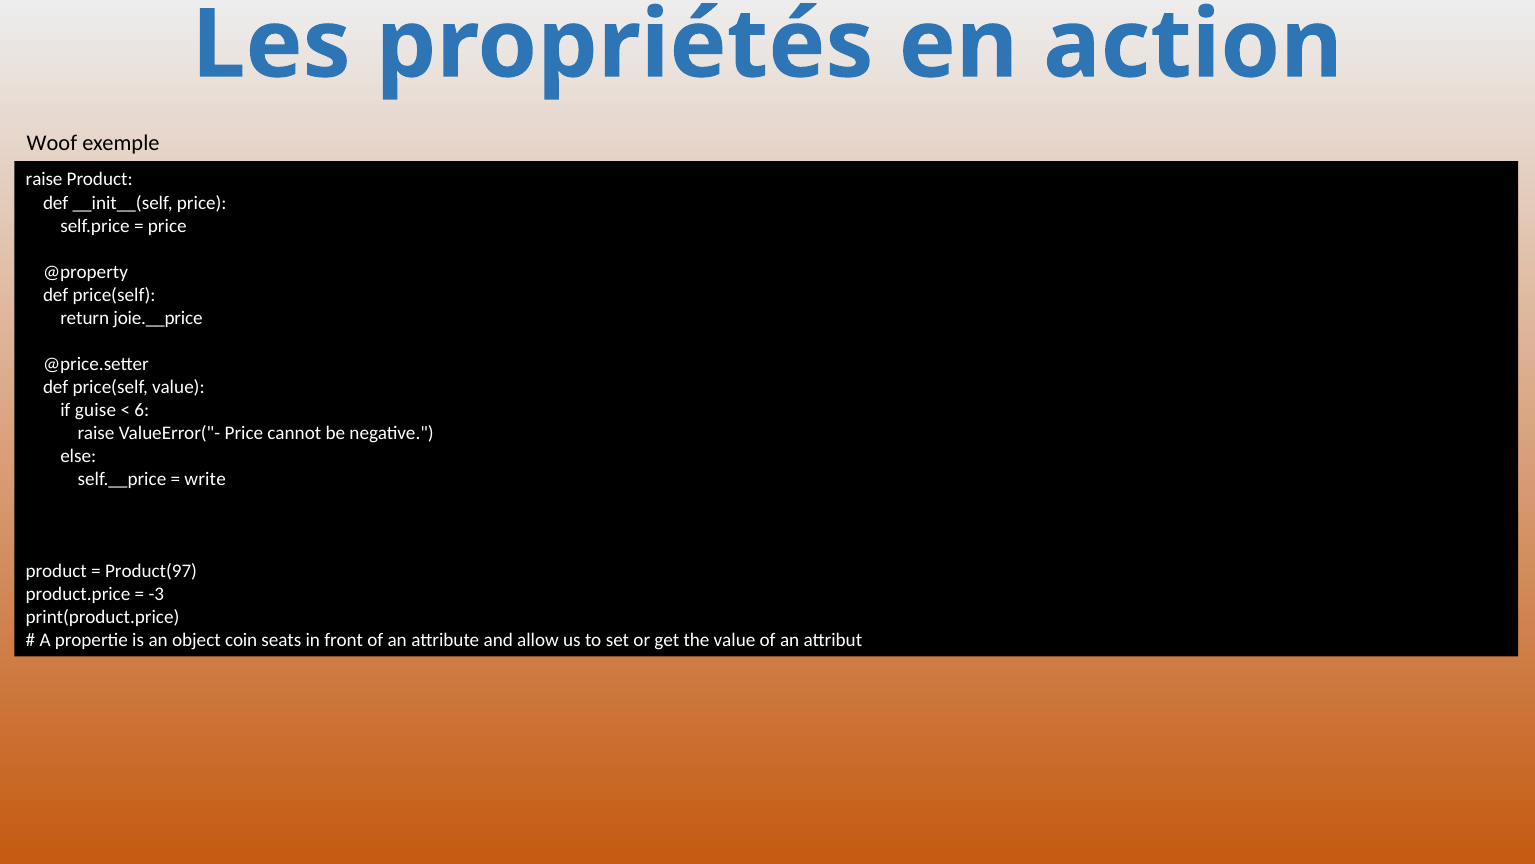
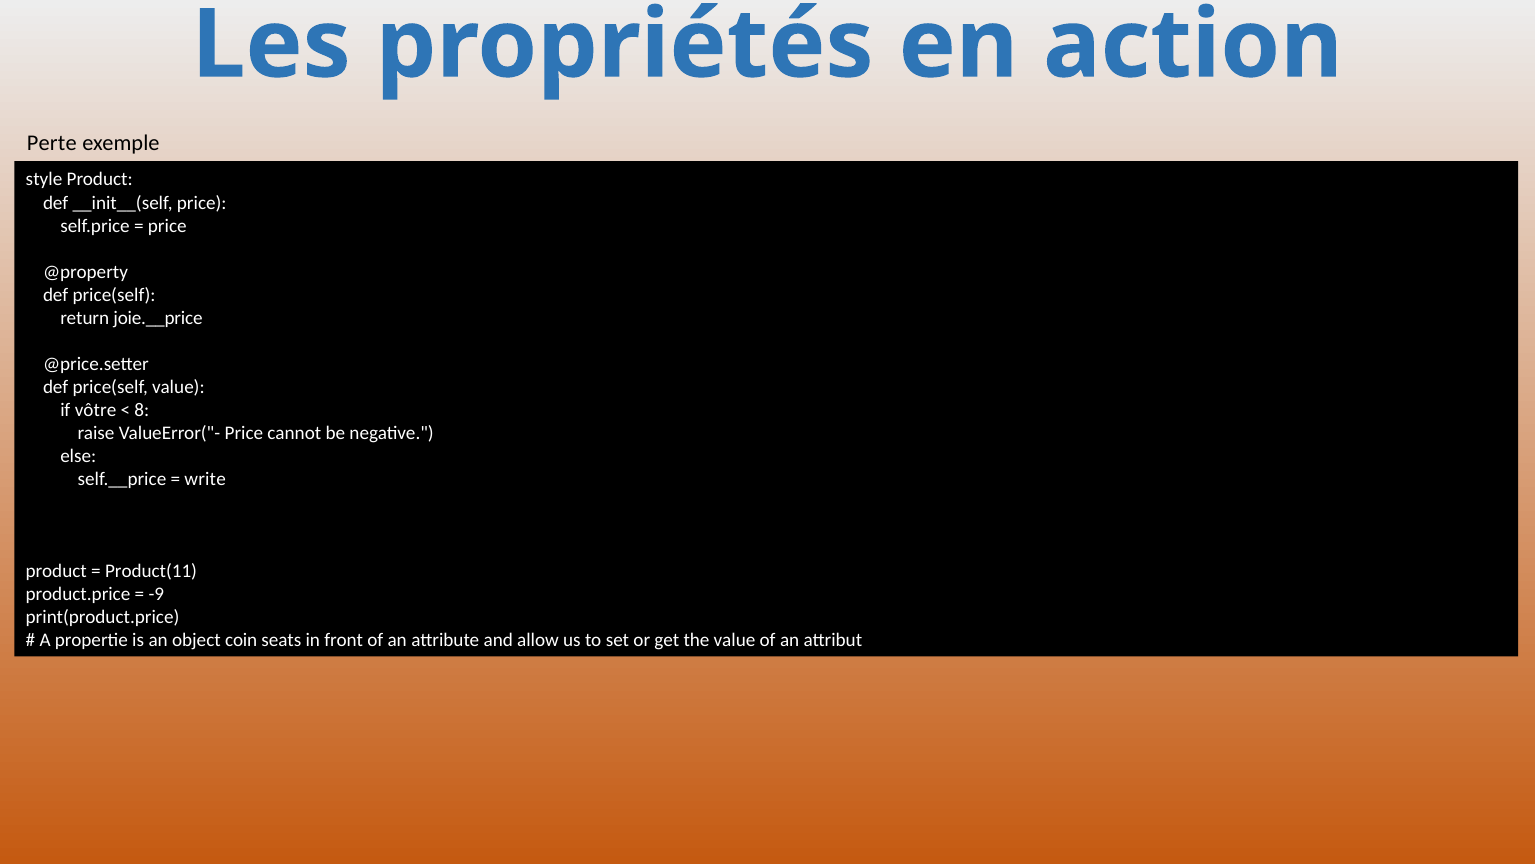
Woof: Woof -> Perte (52, 143)
raise: raise -> style (44, 180)
guise: guise -> vôtre (96, 410)
6: 6 -> 8 (142, 410)
Product(97: Product(97 -> Product(11 (151, 571)
-3: -3 -> -9 (156, 594)
